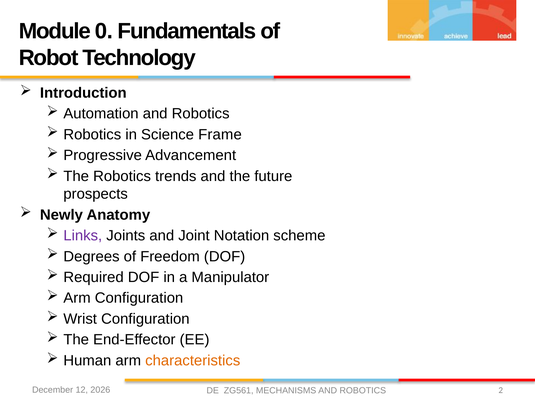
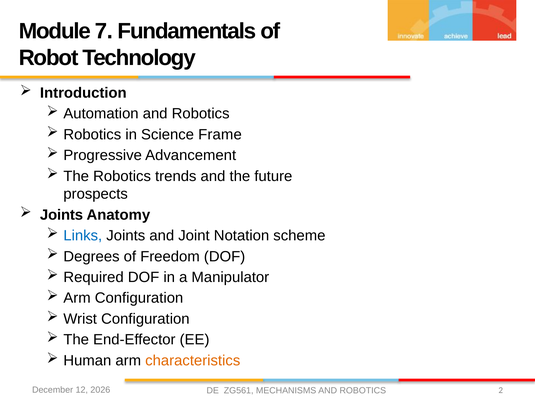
0: 0 -> 7 (104, 31)
Newly: Newly -> Joints (62, 215)
Links colour: purple -> blue (83, 236)
